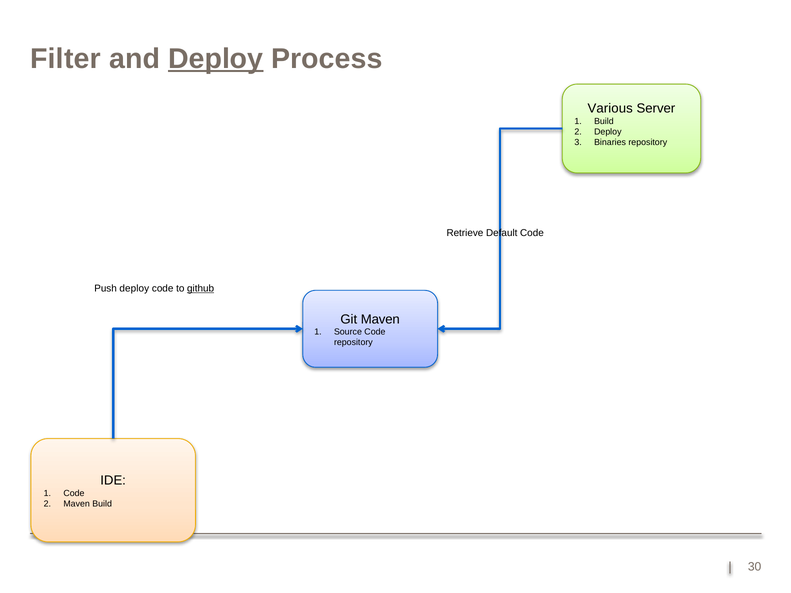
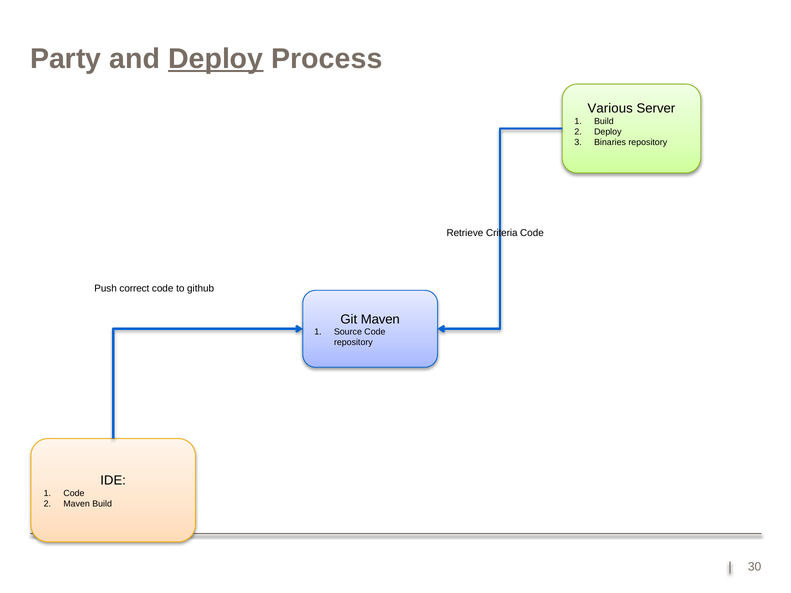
Filter: Filter -> Party (66, 59)
Default: Default -> Criteria (502, 233)
Push deploy: deploy -> correct (134, 289)
github underline: present -> none (201, 289)
